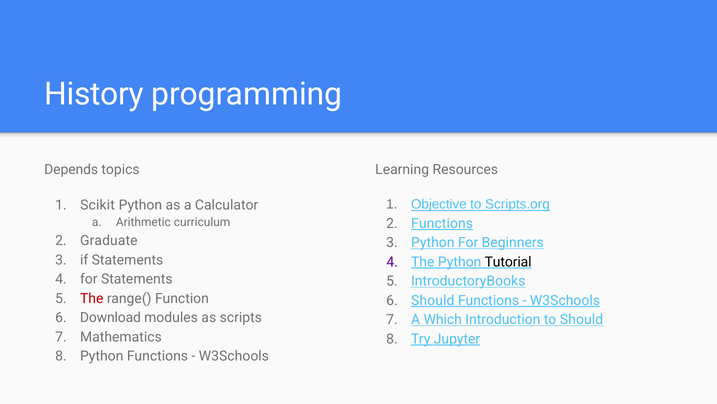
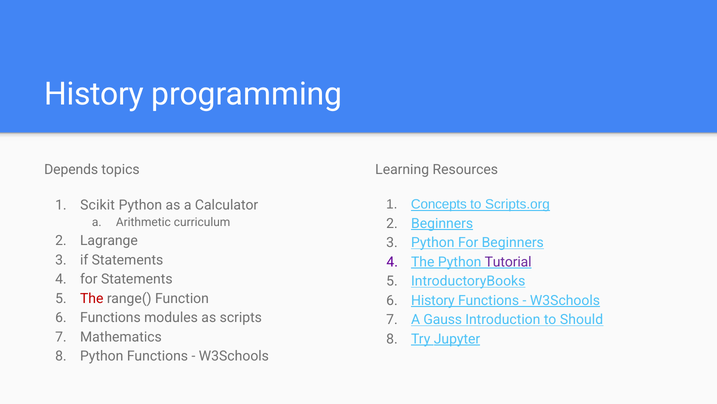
Objective: Objective -> Concepts (439, 204)
Functions: Functions -> Beginners (442, 223)
Graduate: Graduate -> Lagrange (109, 240)
Tutorial colour: black -> purple (508, 262)
Should: Should -> History (433, 300)
Download: Download -> Functions (110, 317)
Which: Which -> Gauss (443, 319)
